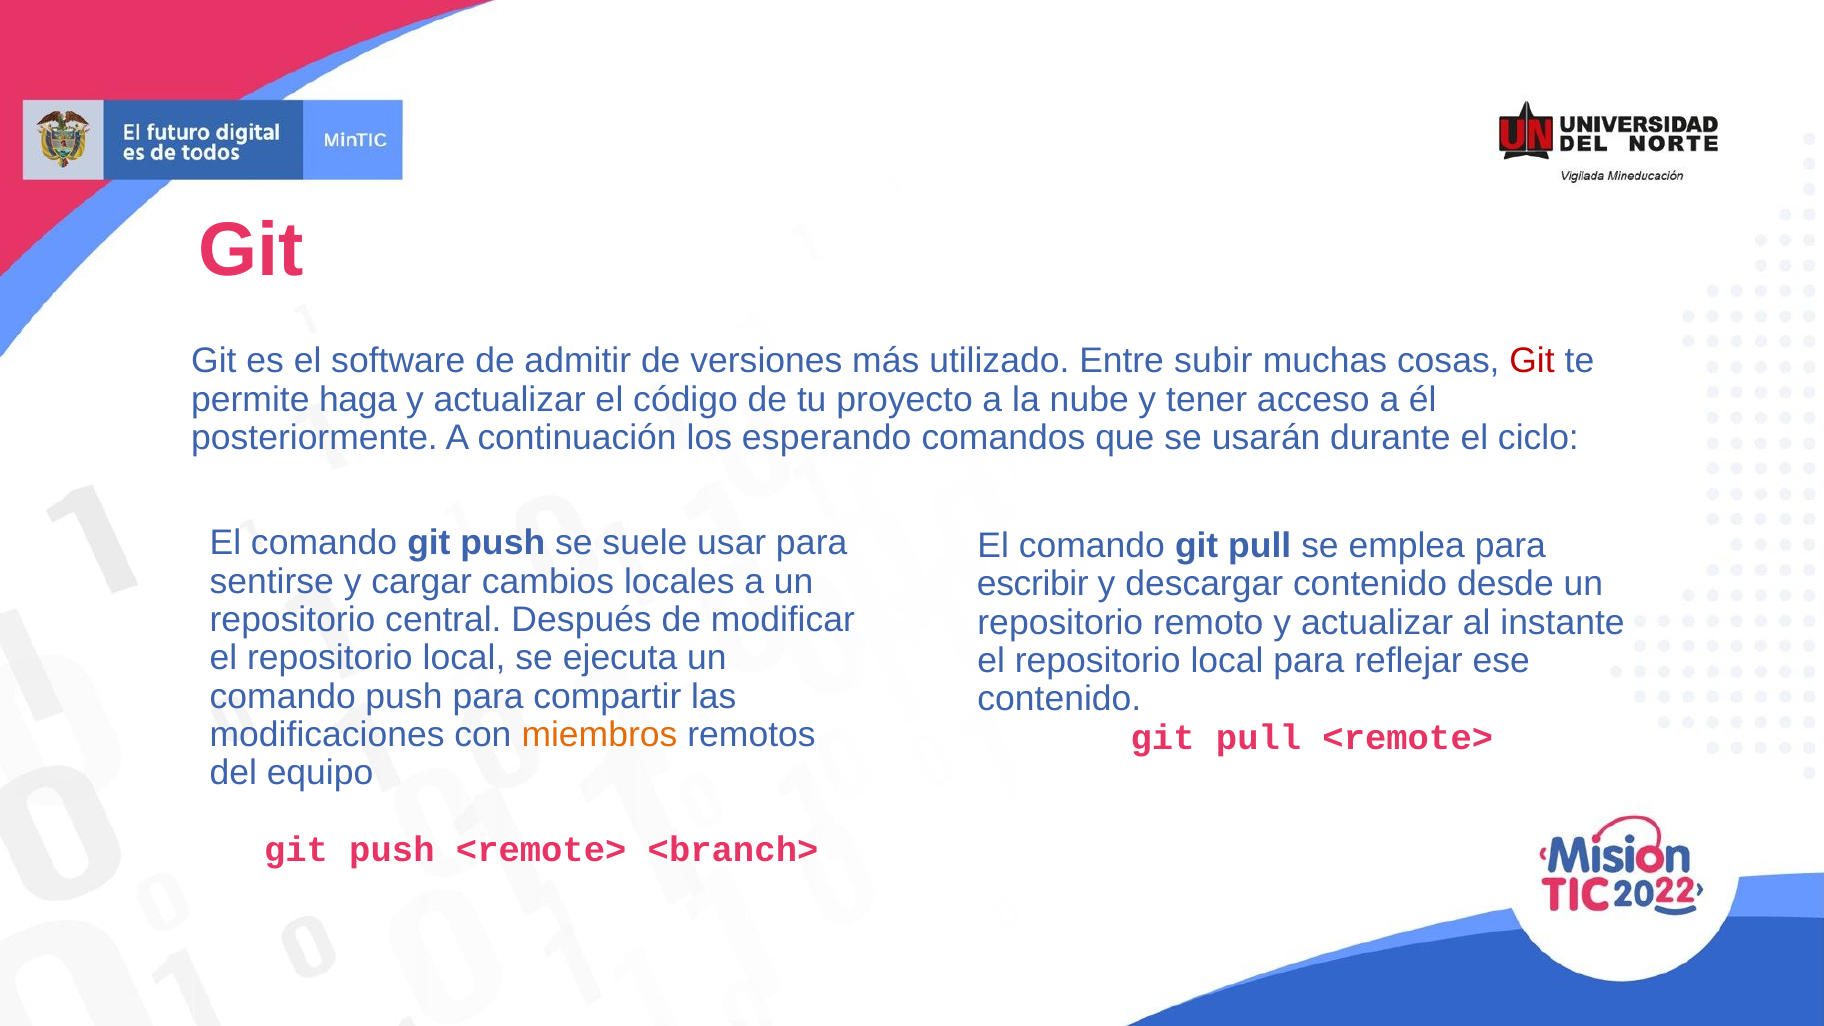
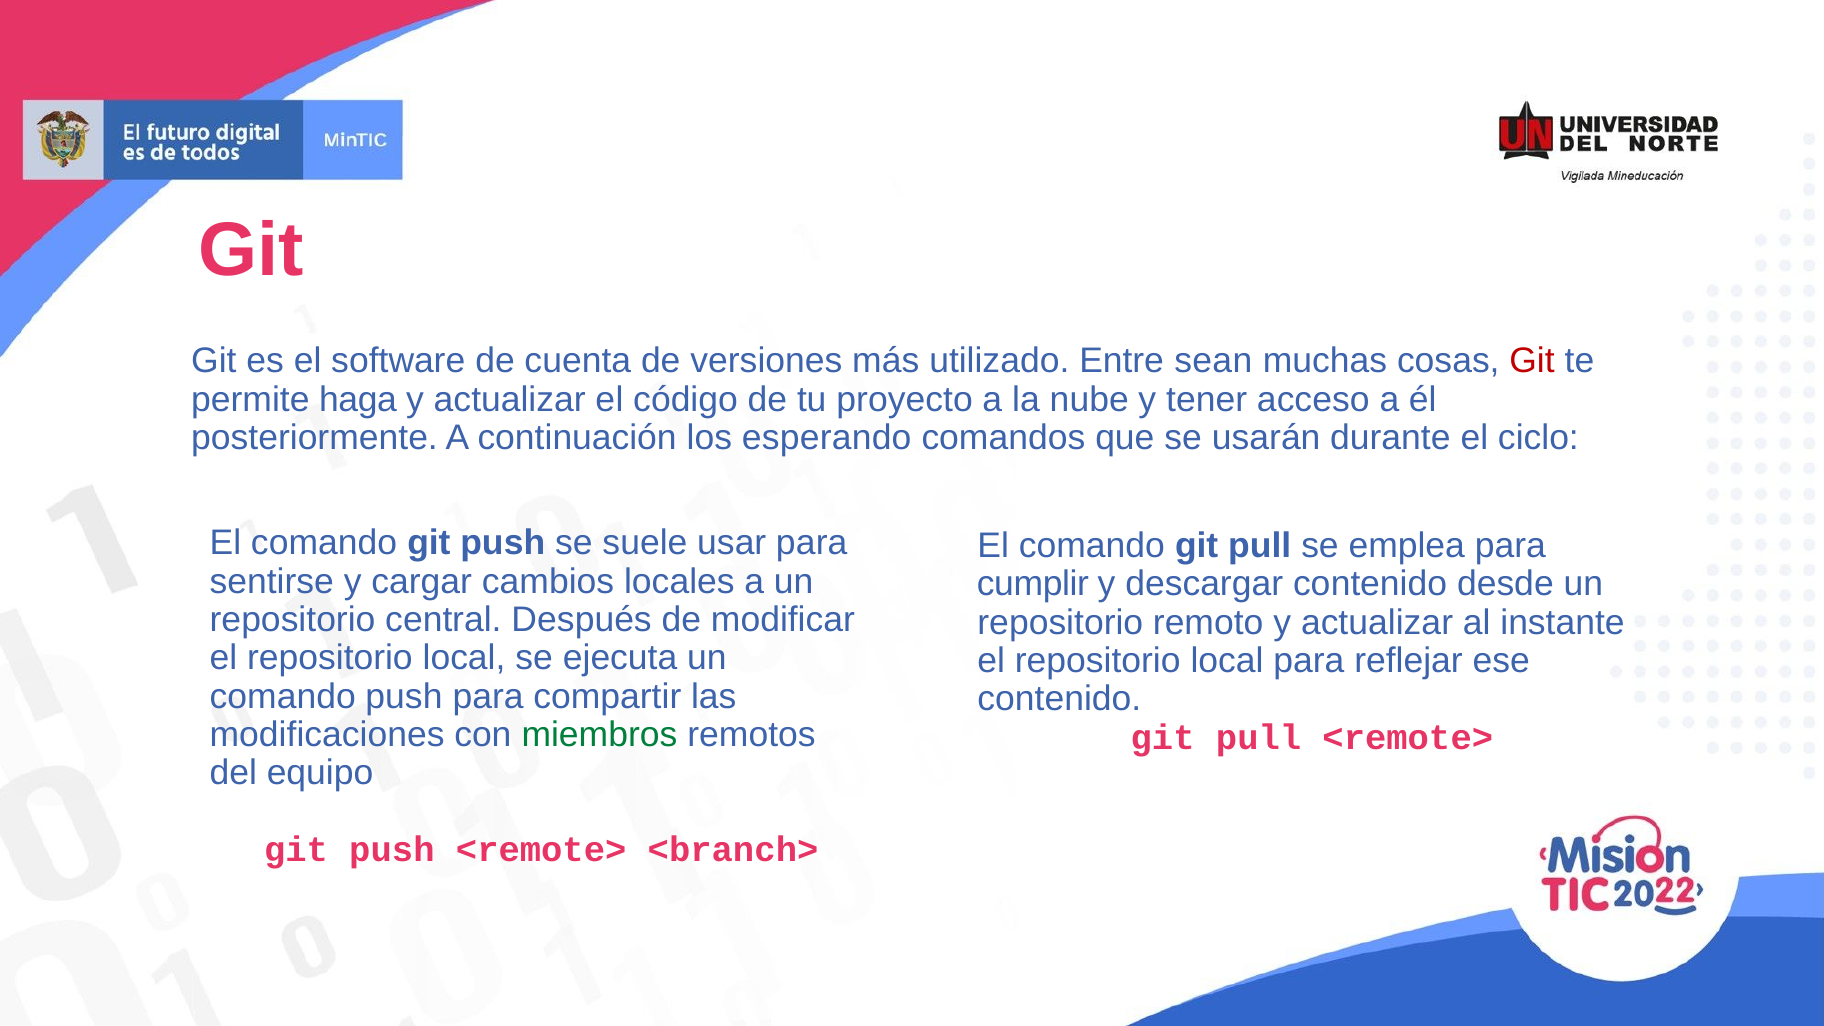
admitir: admitir -> cuenta (578, 361)
subir: subir -> sean (1213, 361)
escribir: escribir -> cumplir (1033, 584)
miembros colour: orange -> green (599, 735)
